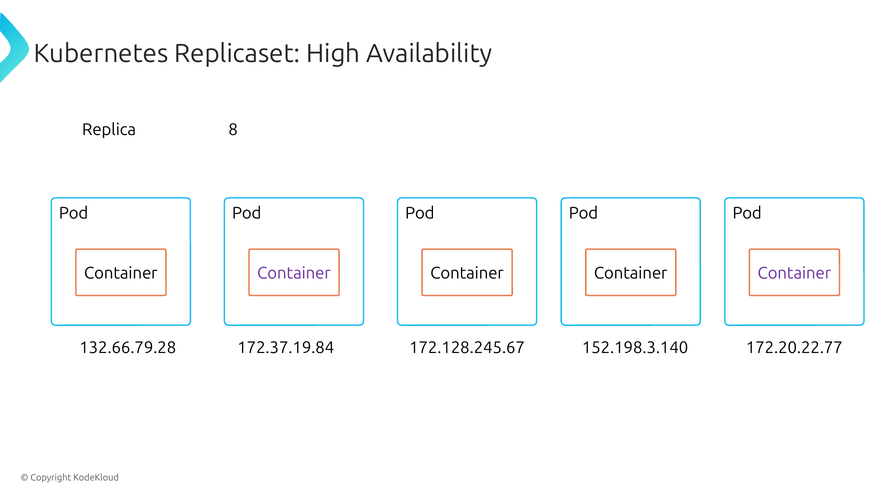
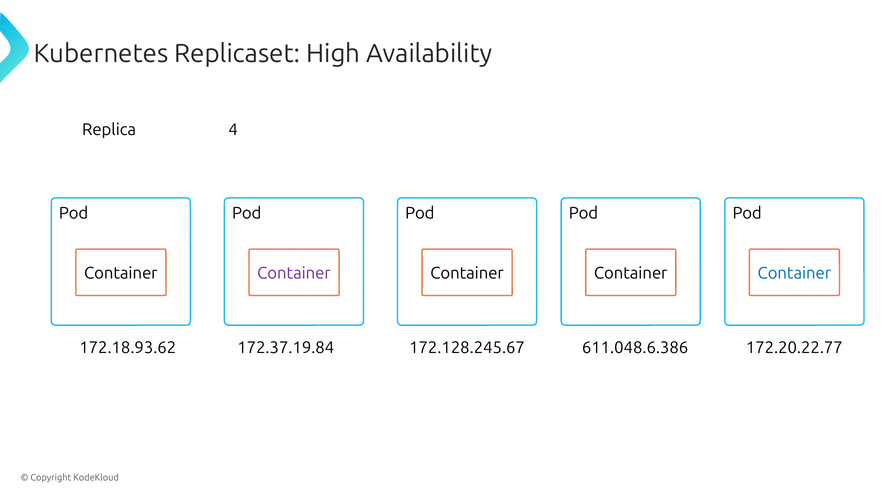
8: 8 -> 4 (233, 130)
Container colour: purple -> blue (794, 274)
132.66.79.28: 132.66.79.28 -> 172.18.93.62 (128, 348)
152.198.3.140: 152.198.3.140 -> 611.048.6.386 (635, 348)
